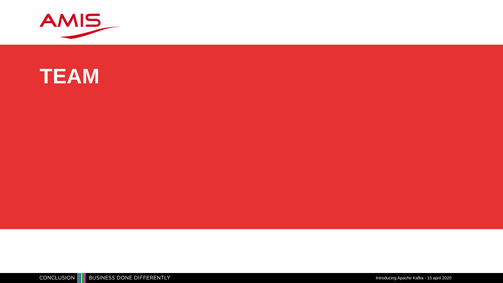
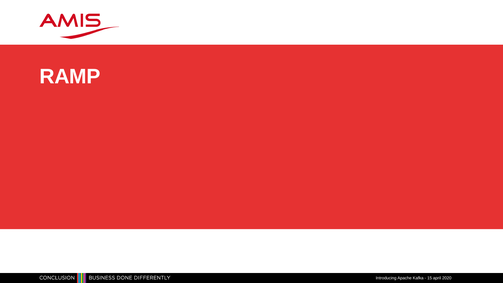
TEAM: TEAM -> RAMP (70, 77)
